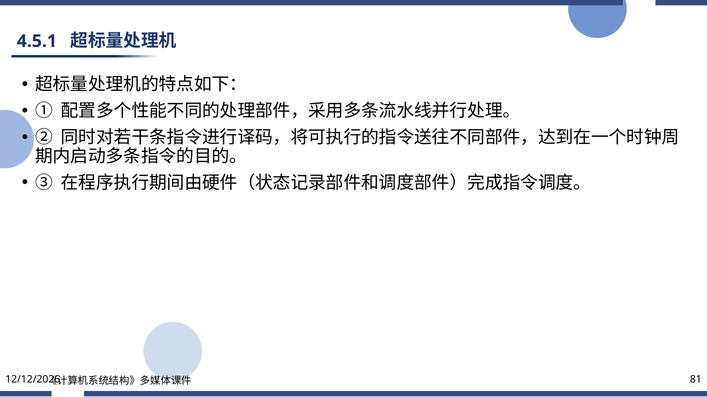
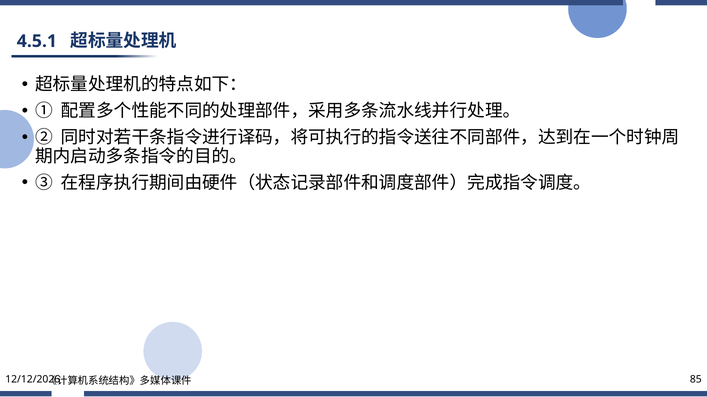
81: 81 -> 85 (696, 380)
